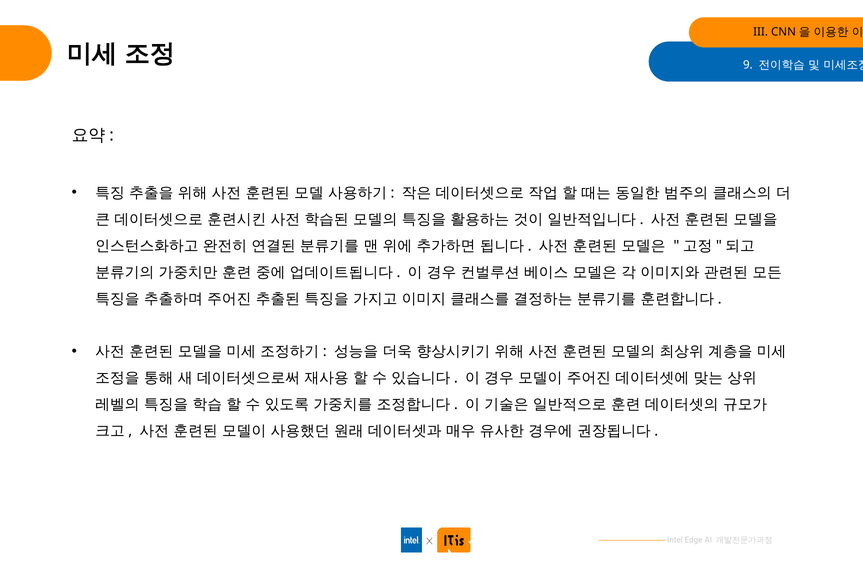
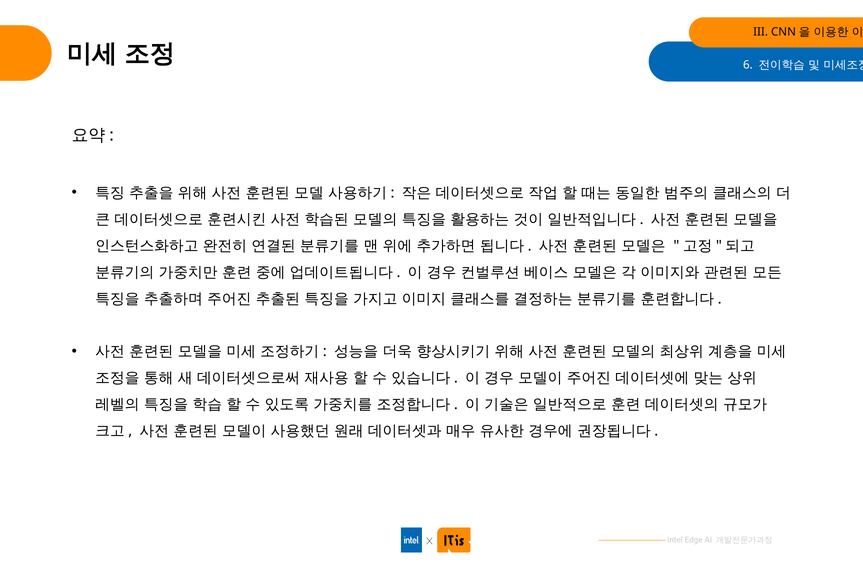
9: 9 -> 6 (748, 65)
